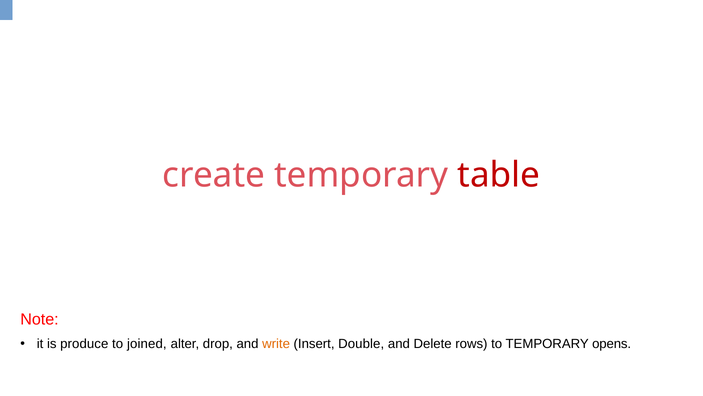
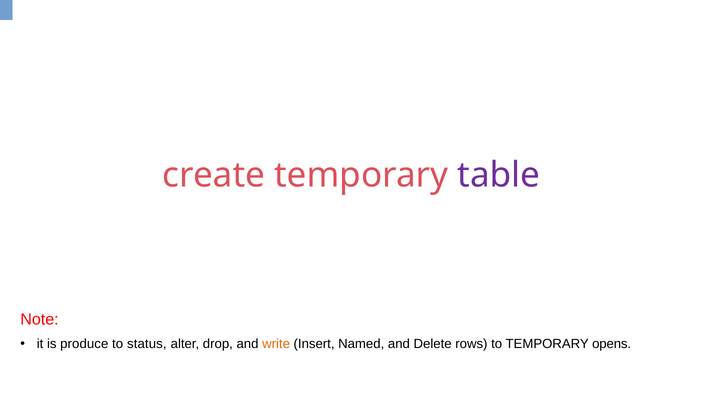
table colour: red -> purple (499, 175)
joined: joined -> status (147, 343)
Double: Double -> Named (361, 343)
